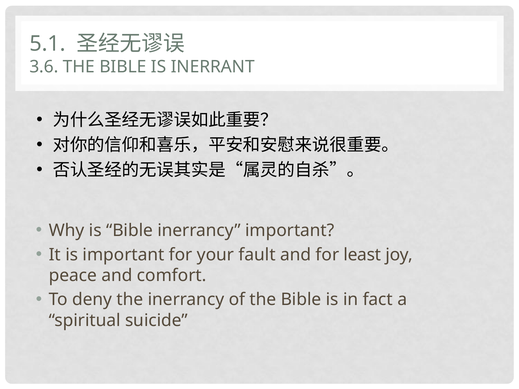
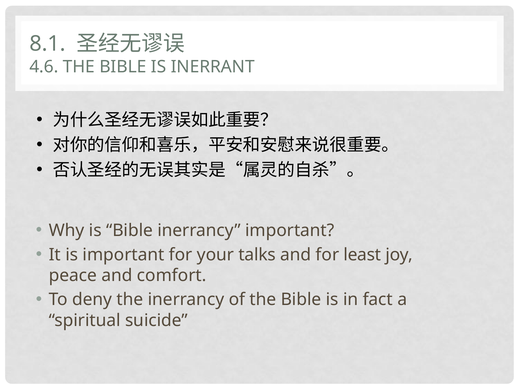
5.1: 5.1 -> 8.1 (48, 44)
3.6: 3.6 -> 4.6 (44, 67)
fault: fault -> talks (257, 255)
